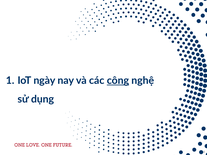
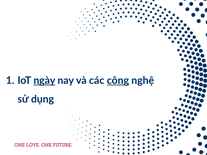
ngày underline: none -> present (44, 81)
